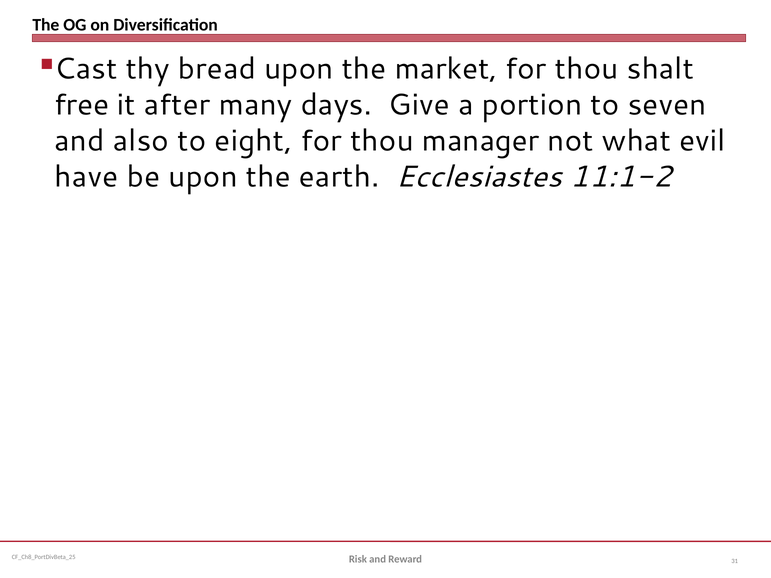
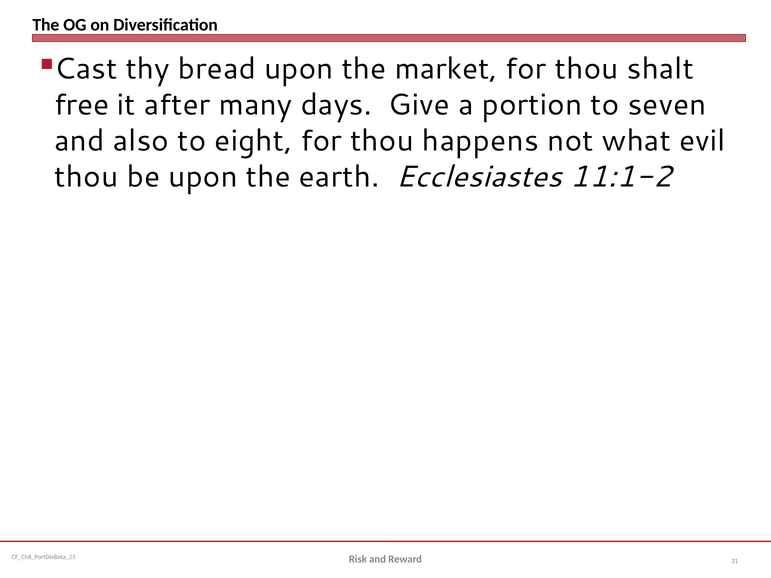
manager: manager -> happens (481, 141)
have: have -> thou (86, 177)
